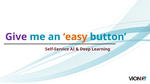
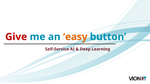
Give colour: purple -> red (16, 37)
